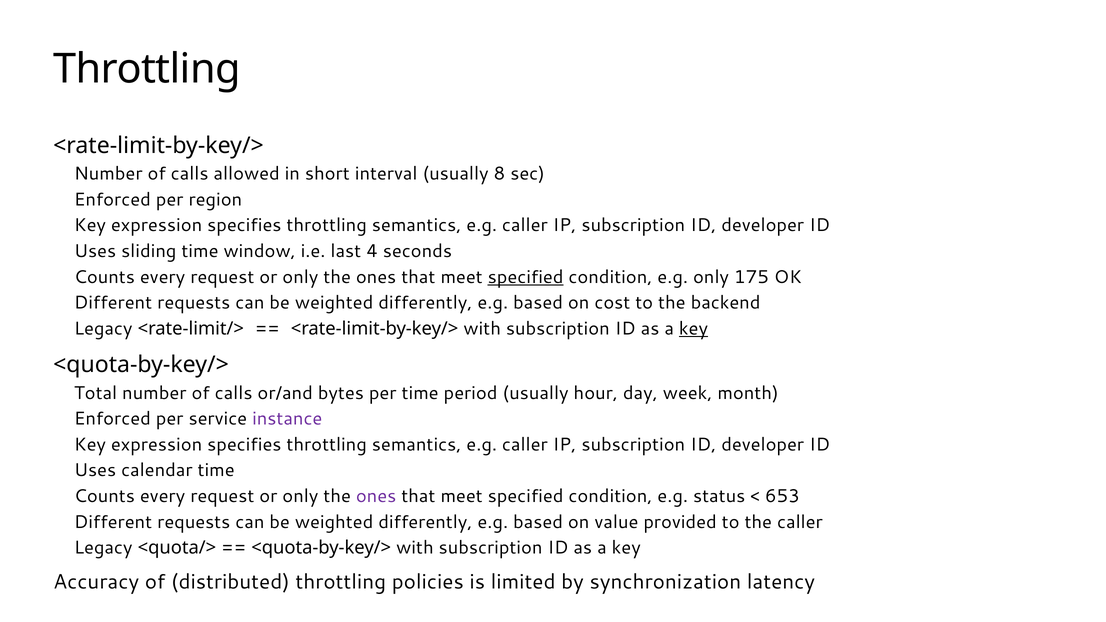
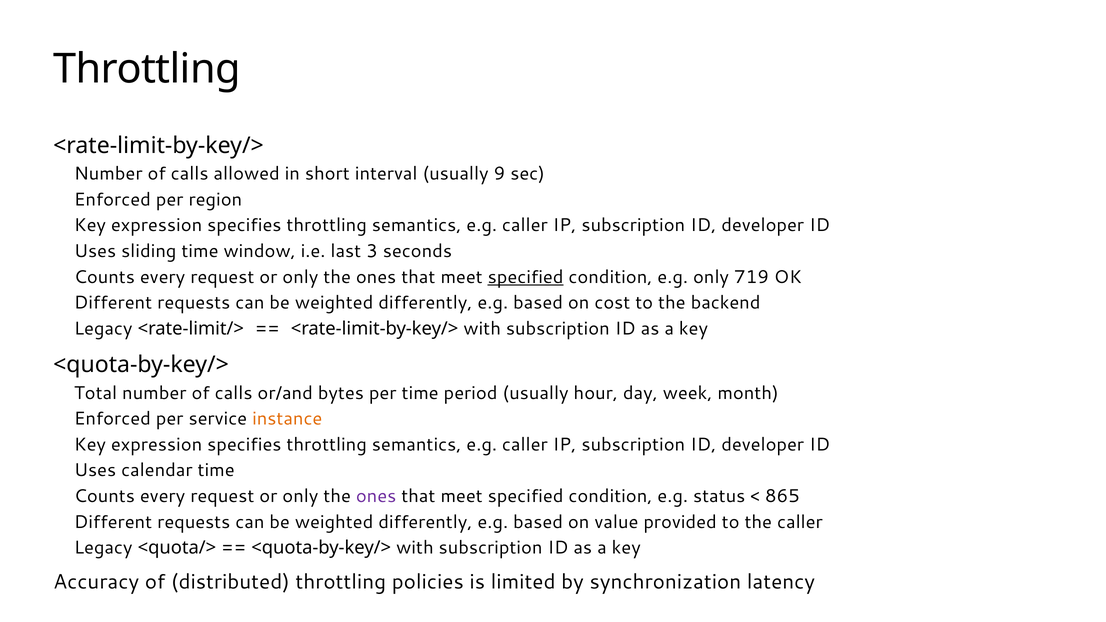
8: 8 -> 9 (499, 174)
4: 4 -> 3 (372, 251)
175: 175 -> 719 (751, 277)
key underline: present -> none (694, 329)
instance colour: purple -> orange (287, 419)
653: 653 -> 865 (782, 496)
